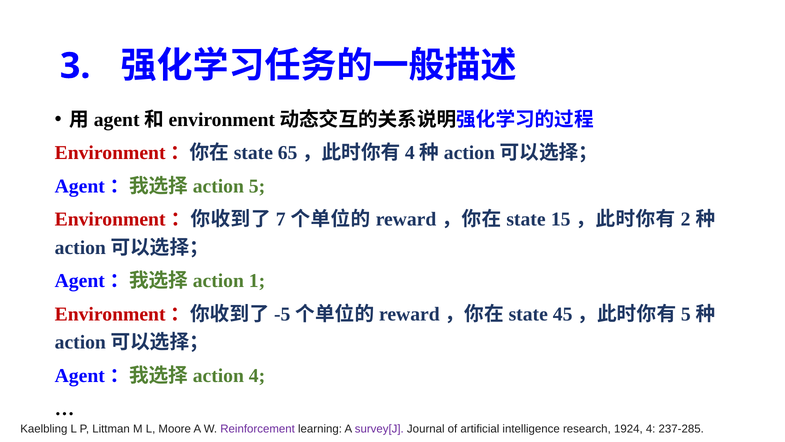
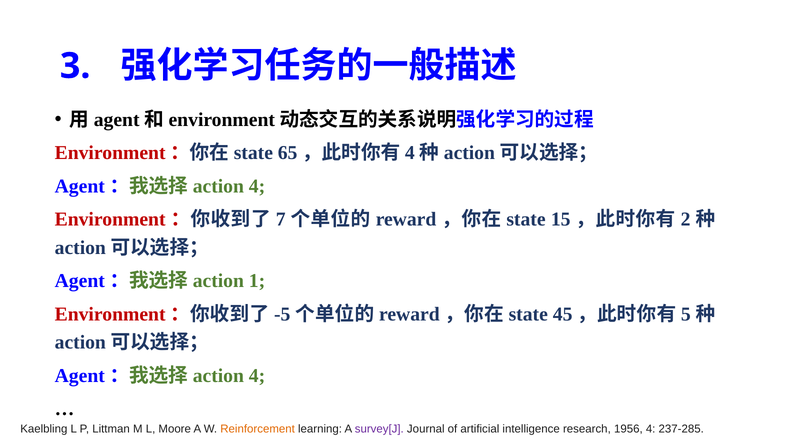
5: 5 -> 4 (257, 186)
Reinforcement colour: purple -> orange (258, 429)
1924: 1924 -> 1956 (628, 429)
